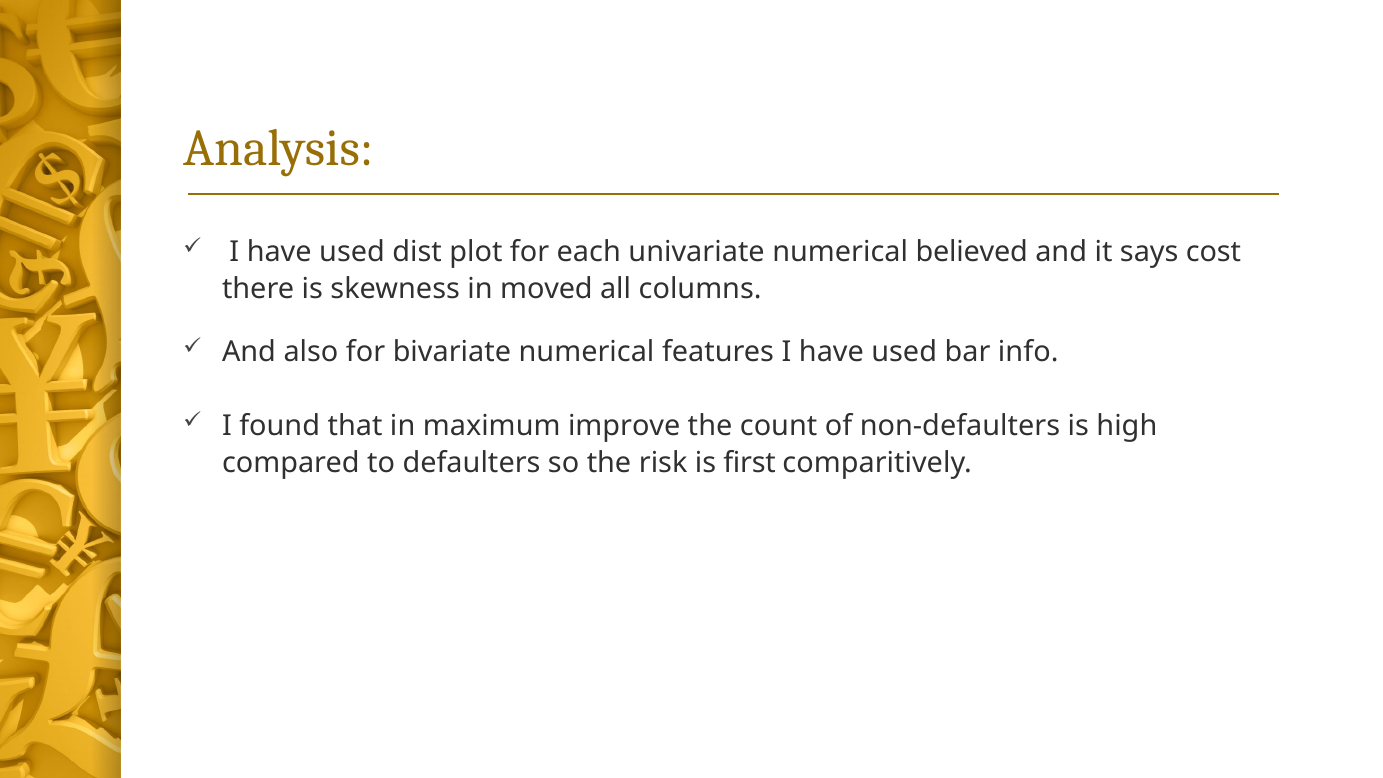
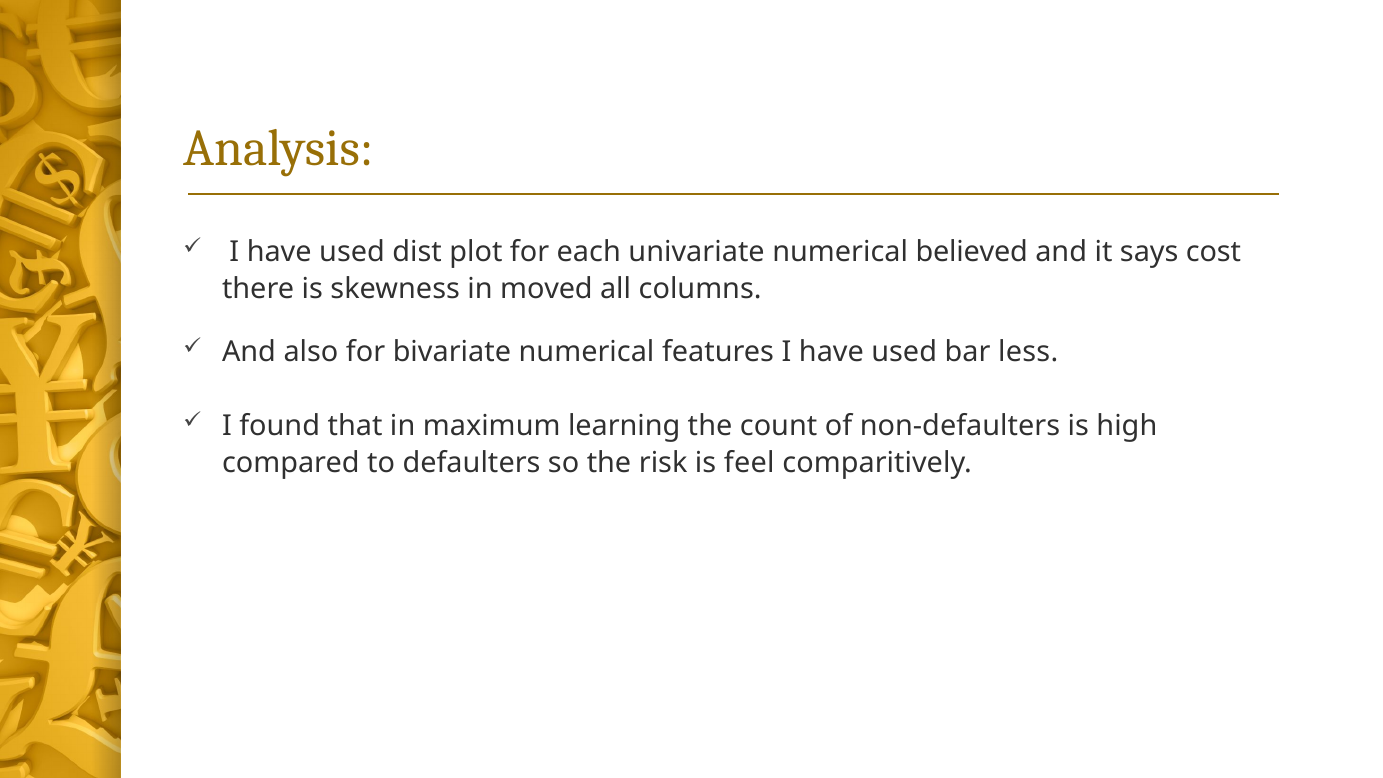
info: info -> less (1028, 352)
improve: improve -> learning (624, 426)
first: first -> feel (749, 463)
